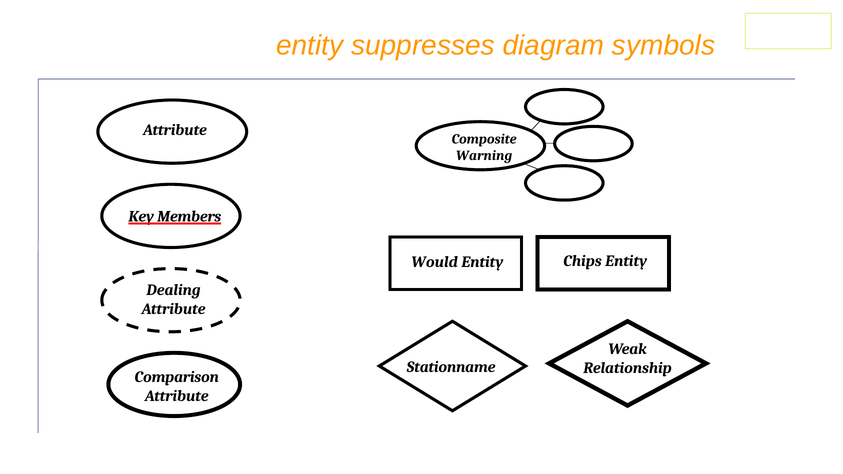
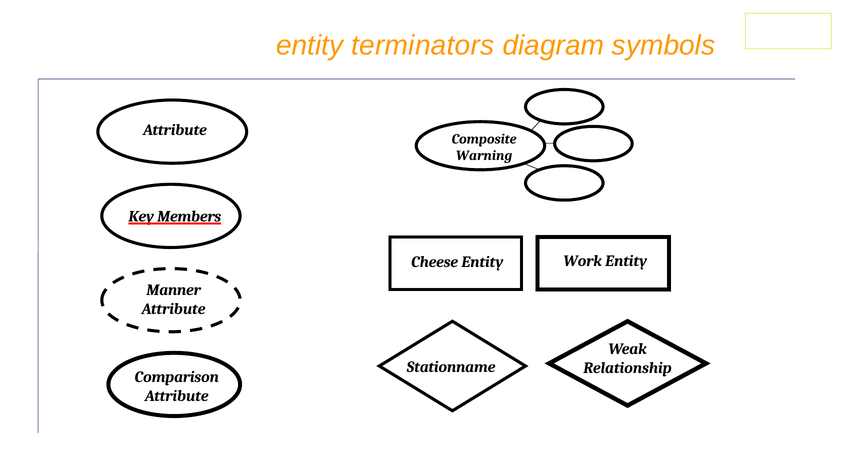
suppresses: suppresses -> terminators (423, 46)
Chips: Chips -> Work (583, 261)
Would: Would -> Cheese (435, 262)
Dealing: Dealing -> Manner (174, 290)
